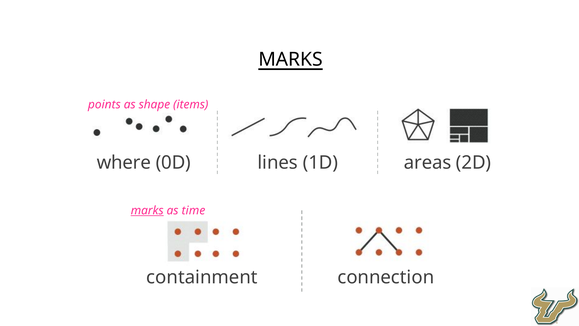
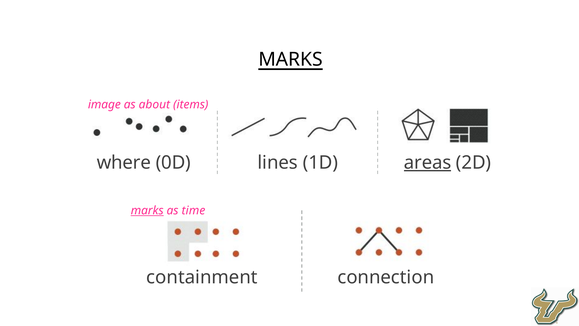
points: points -> image (104, 104)
shape: shape -> about (154, 104)
areas underline: none -> present (428, 162)
